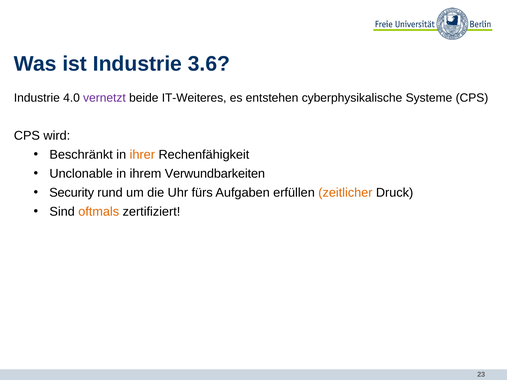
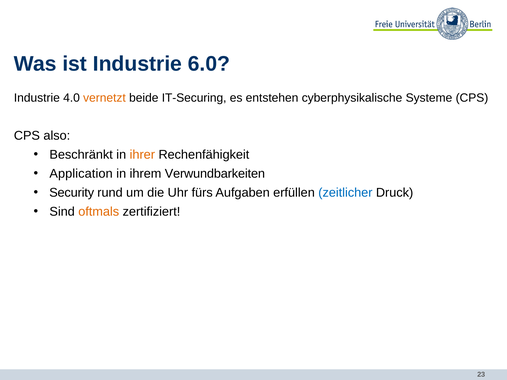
3.6: 3.6 -> 6.0 (209, 64)
vernetzt colour: purple -> orange (104, 98)
IT-Weiteres: IT-Weiteres -> IT-Securing (194, 98)
wird: wird -> also (57, 136)
Unclonable: Unclonable -> Application (81, 174)
zeitlicher colour: orange -> blue (345, 193)
